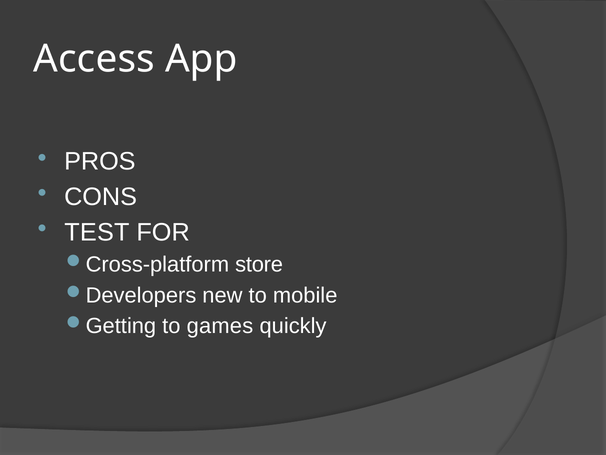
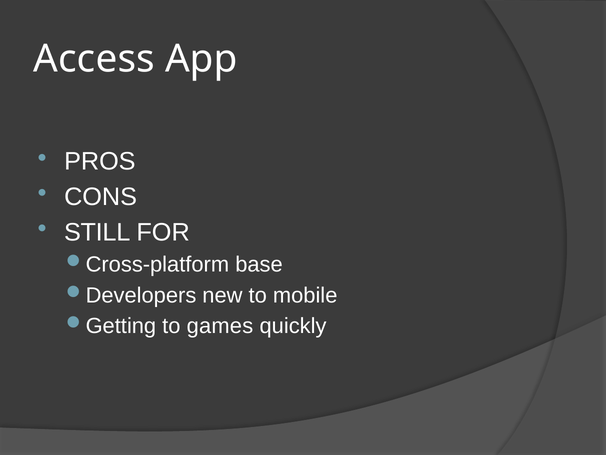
TEST: TEST -> STILL (97, 232)
store: store -> base (259, 264)
